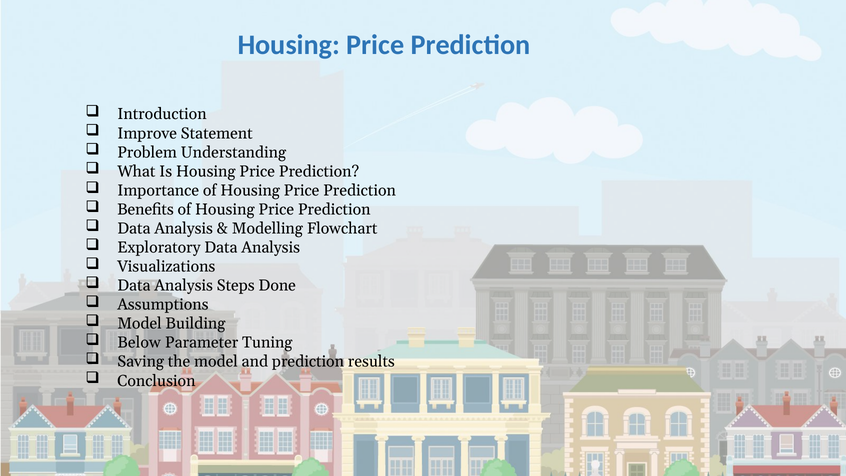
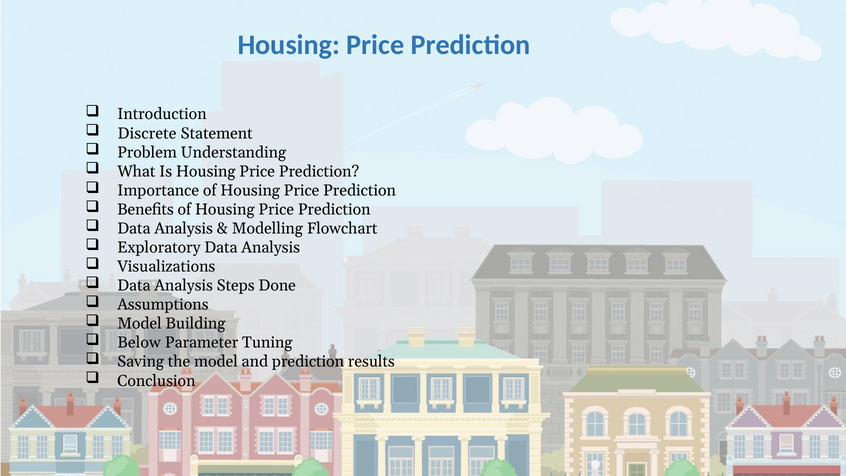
Improve: Improve -> Discrete (147, 133)
